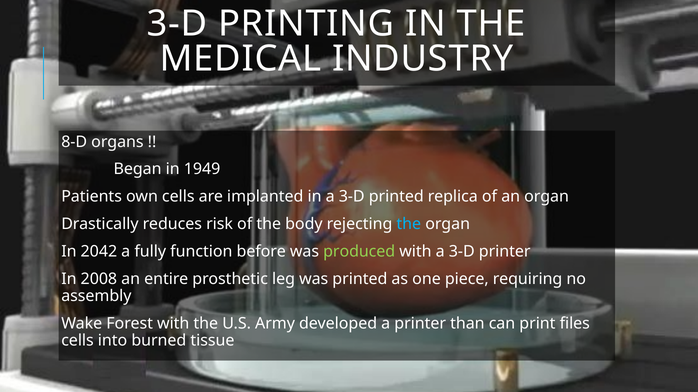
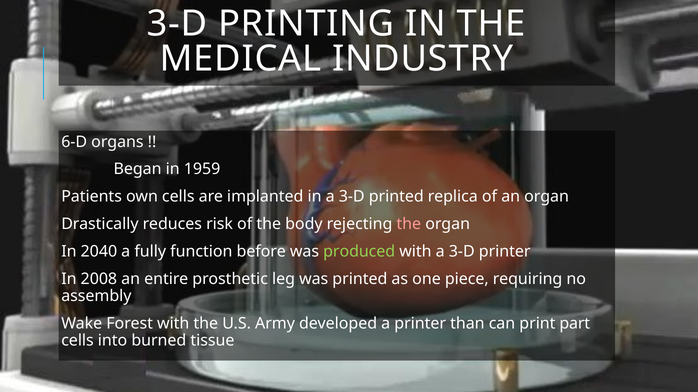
8-D: 8-D -> 6-D (74, 142)
1949: 1949 -> 1959 (202, 169)
the colour: light blue -> pink (409, 224)
2042: 2042 -> 2040 (99, 252)
files: files -> part (575, 324)
